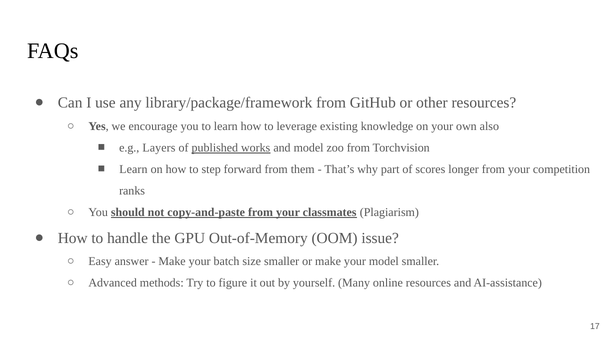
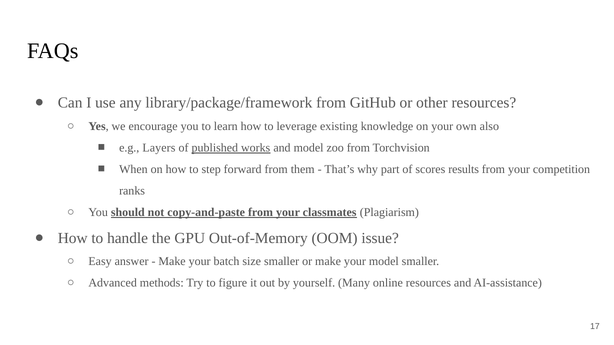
Learn: Learn -> When (133, 169)
longer: longer -> results (464, 169)
